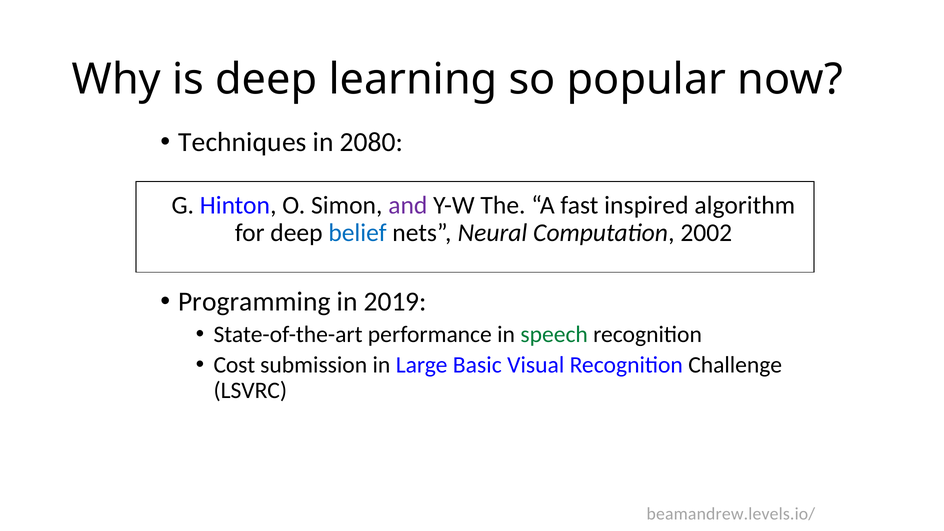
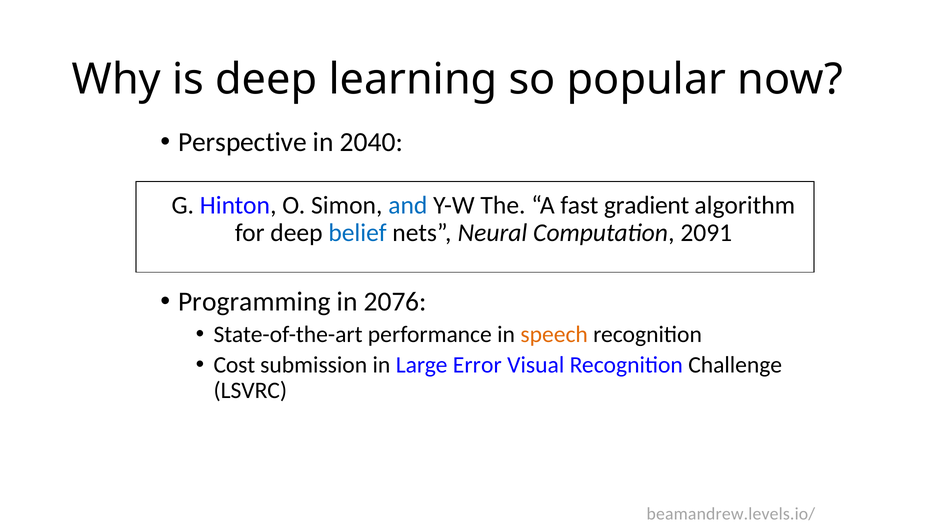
Techniques: Techniques -> Perspective (242, 142)
2080: 2080 -> 2040 (371, 142)
and colour: purple -> blue (408, 205)
inspired: inspired -> gradient (647, 205)
2002: 2002 -> 2091 (706, 233)
2019: 2019 -> 2076 (395, 302)
speech colour: green -> orange (554, 334)
Basic: Basic -> Error (477, 365)
